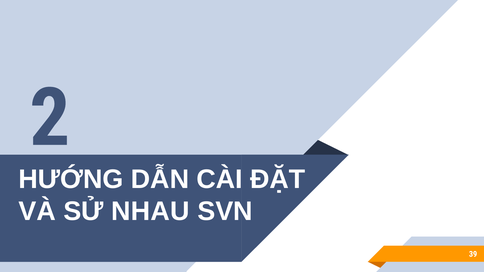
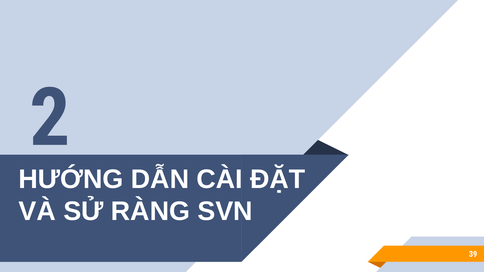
NHAU: NHAU -> RÀNG (150, 212)
